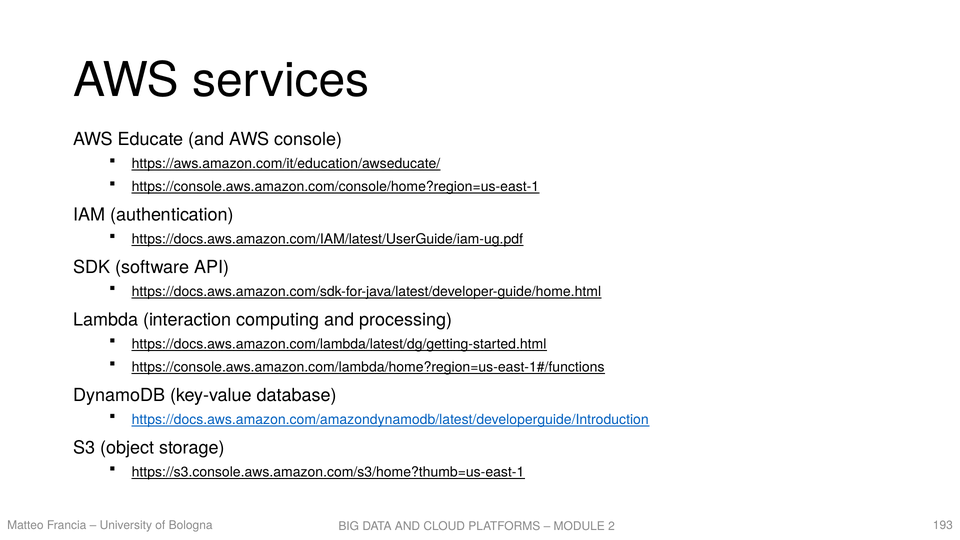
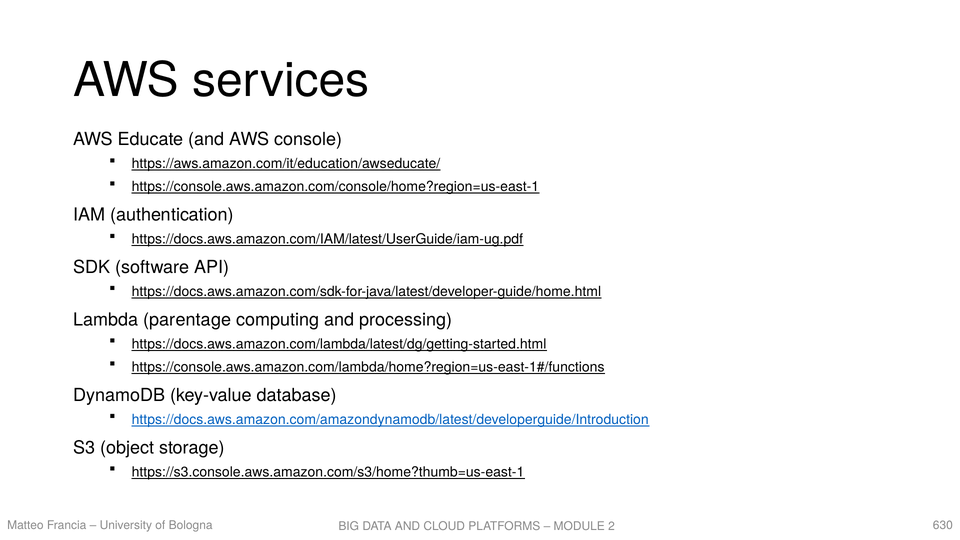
interaction: interaction -> parentage (187, 320)
193: 193 -> 630 (943, 525)
